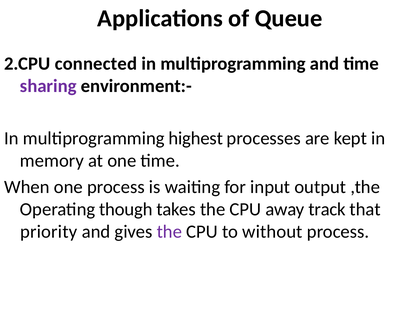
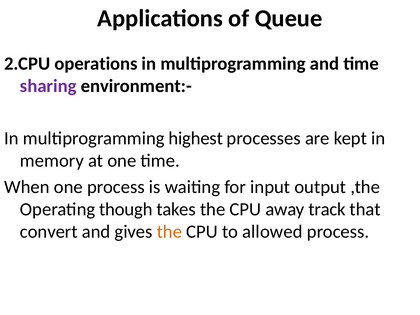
connected: connected -> operations (96, 64)
priority: priority -> convert (49, 232)
the colour: purple -> orange (169, 232)
without: without -> allowed (272, 232)
